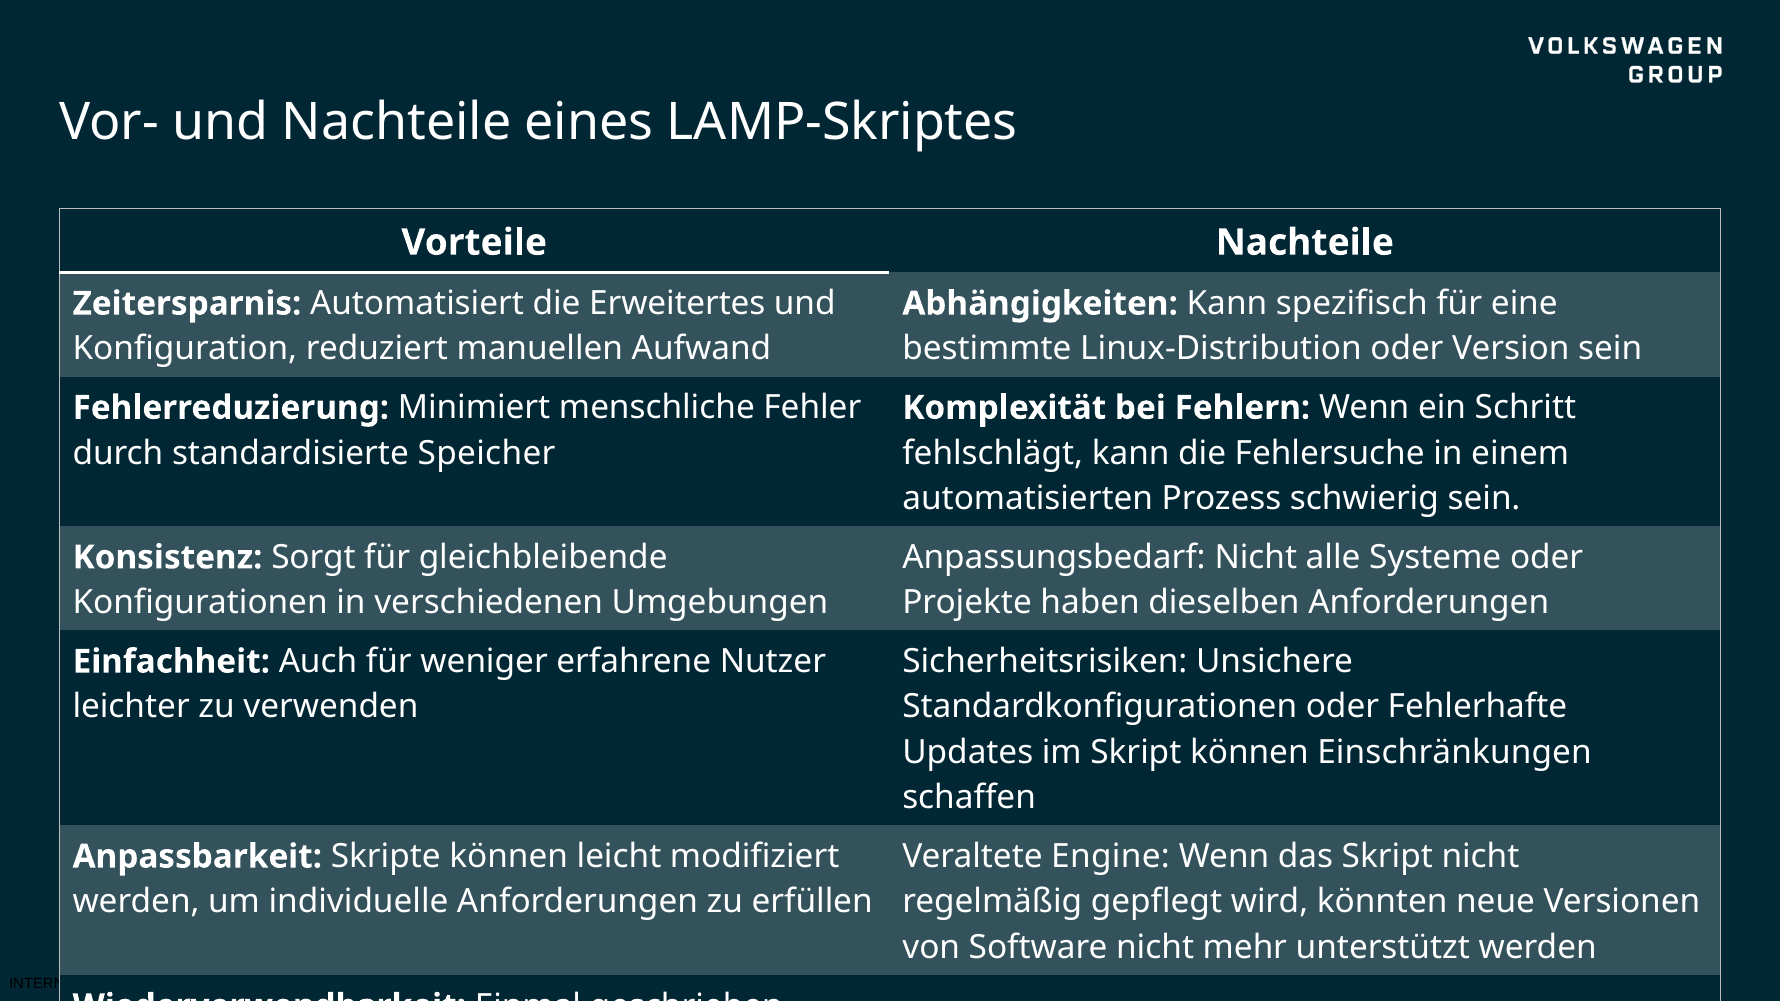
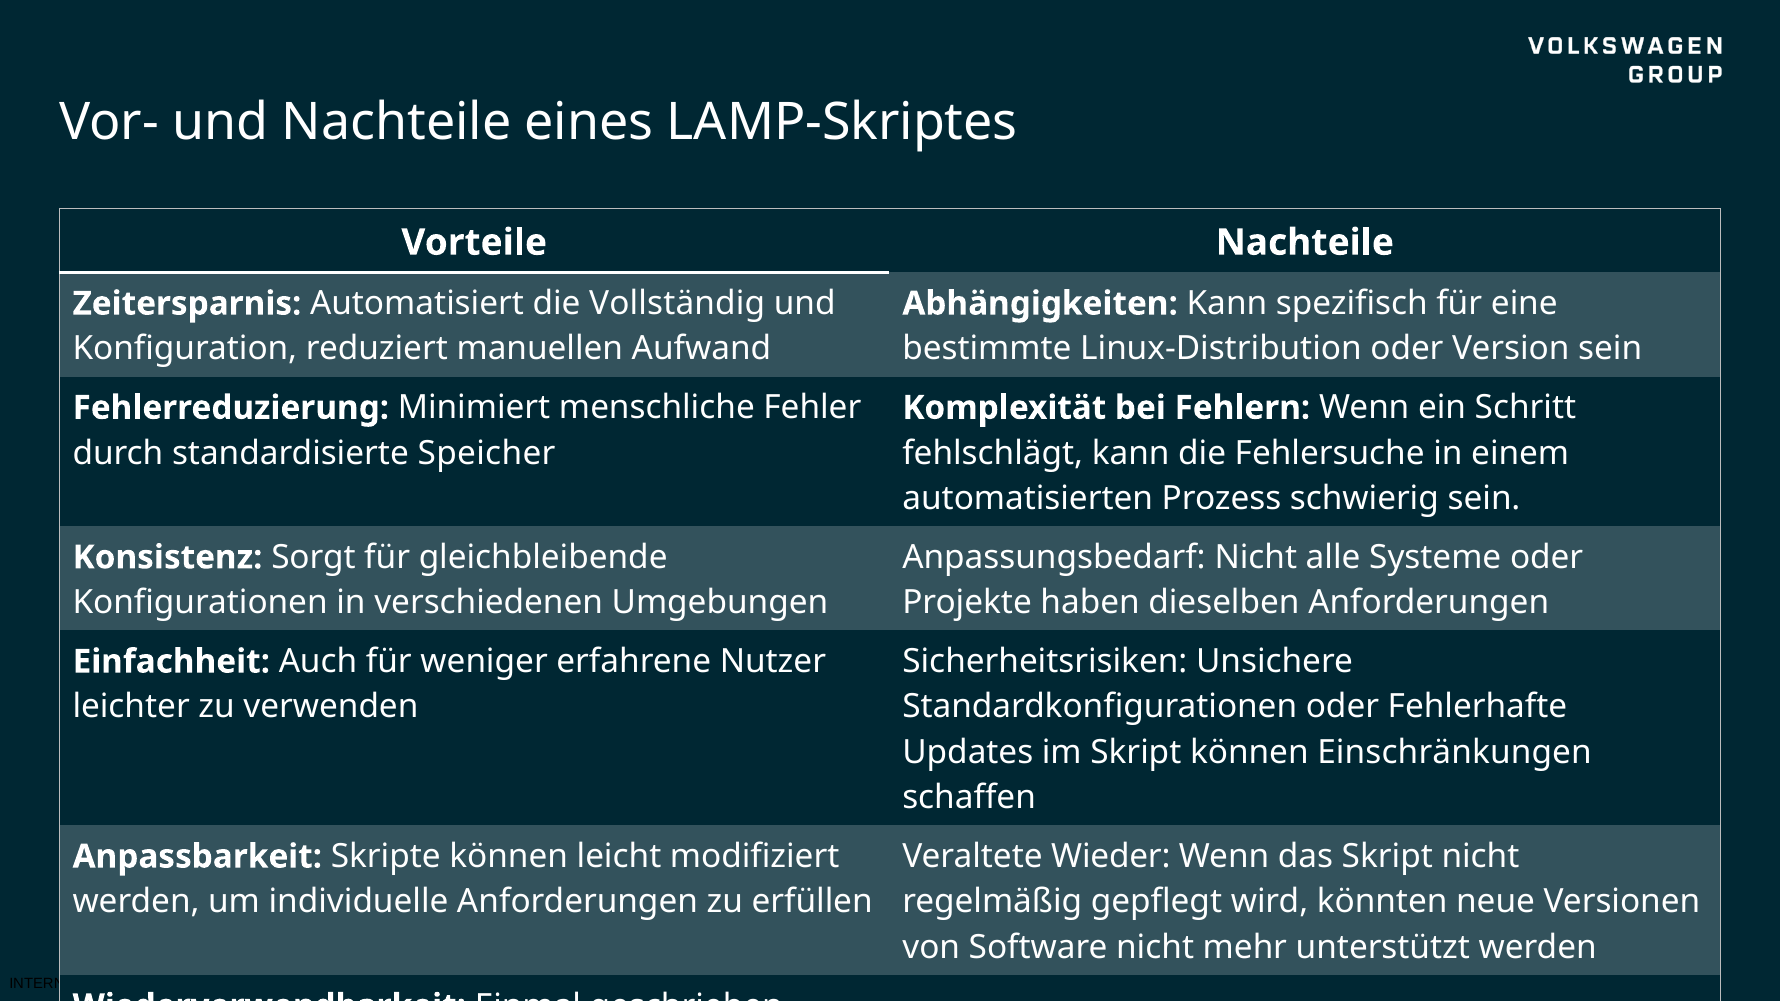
Erweitertes: Erweitertes -> Vollständig (677, 304)
Veraltete Engine: Engine -> Wieder (1111, 857)
